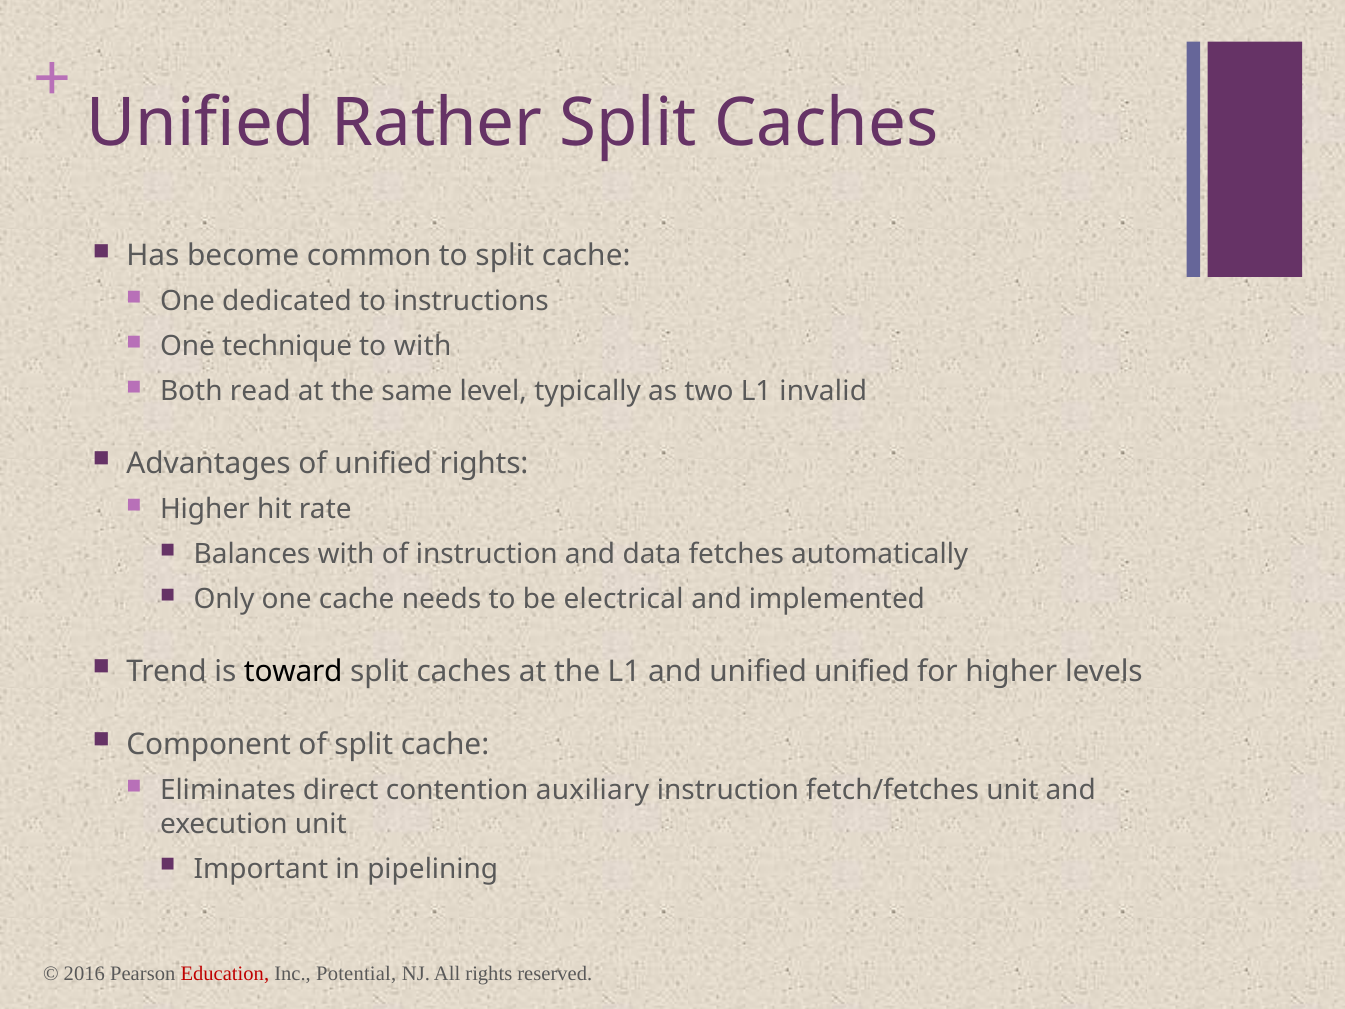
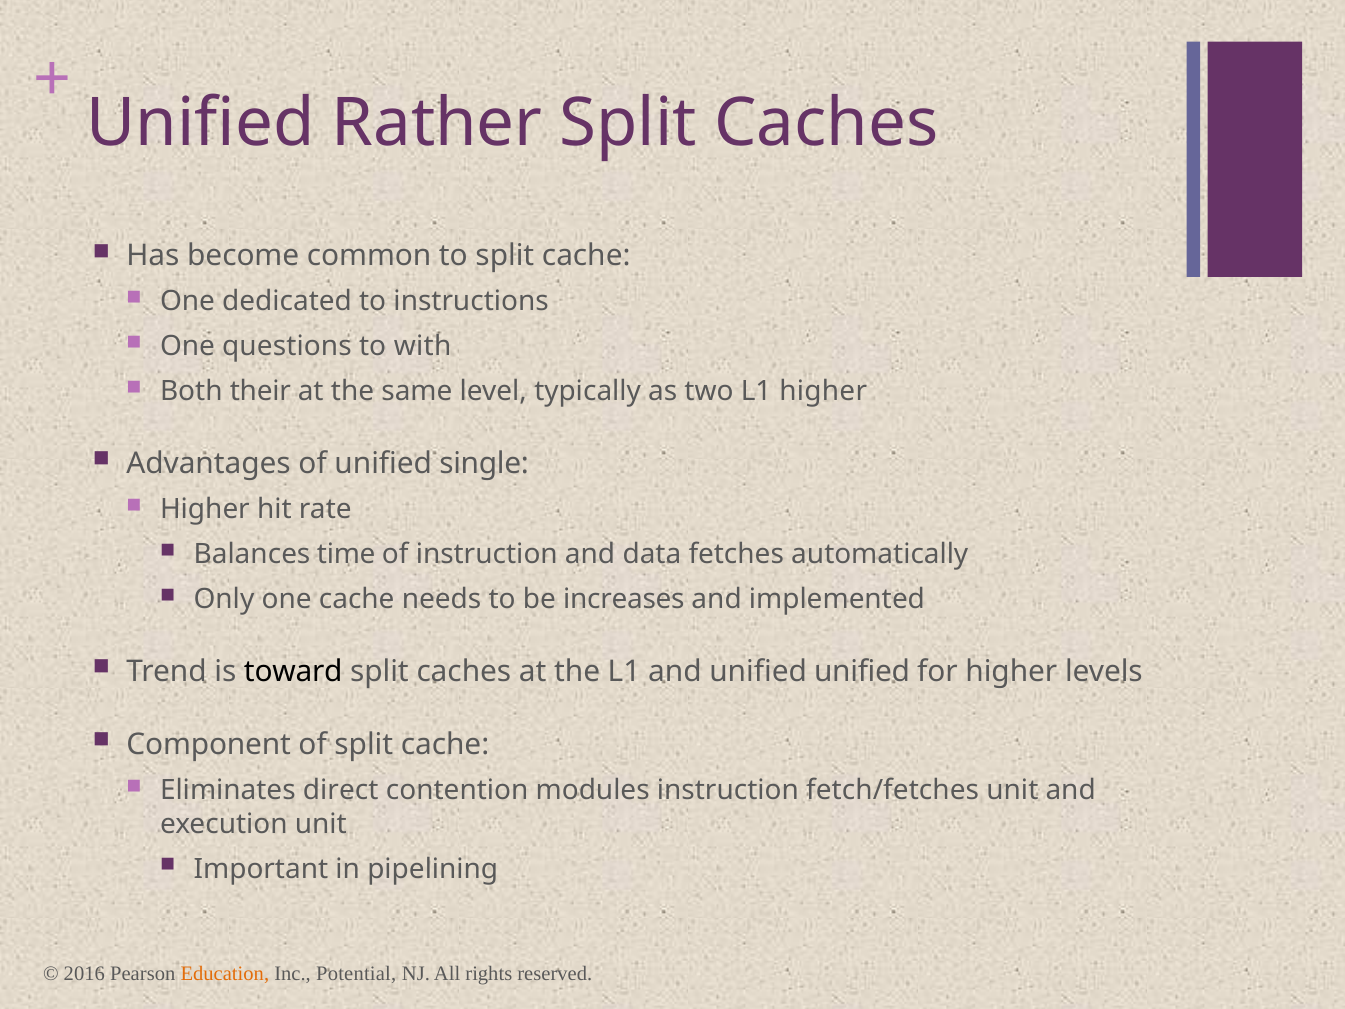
technique: technique -> questions (287, 346)
read: read -> their (260, 391)
L1 invalid: invalid -> higher (823, 391)
unified rights: rights -> single (484, 463)
Balances with: with -> time (346, 554)
electrical: electrical -> increases (624, 599)
auxiliary: auxiliary -> modules (593, 790)
Education colour: red -> orange (225, 973)
